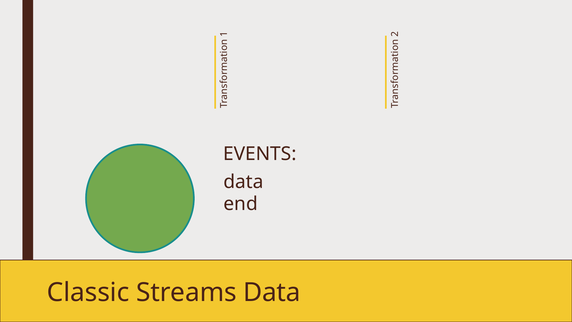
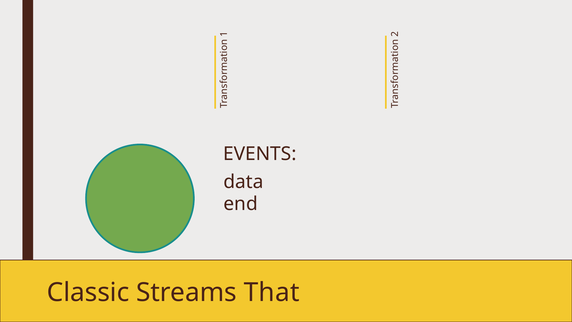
Streams Data: Data -> That (272, 292)
